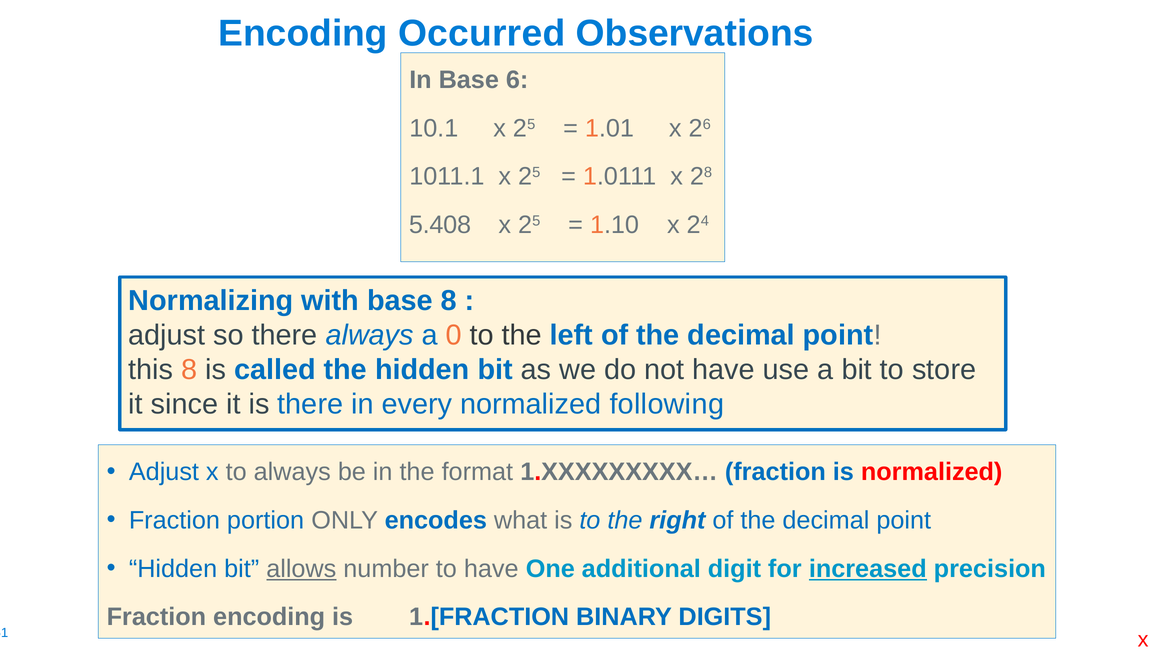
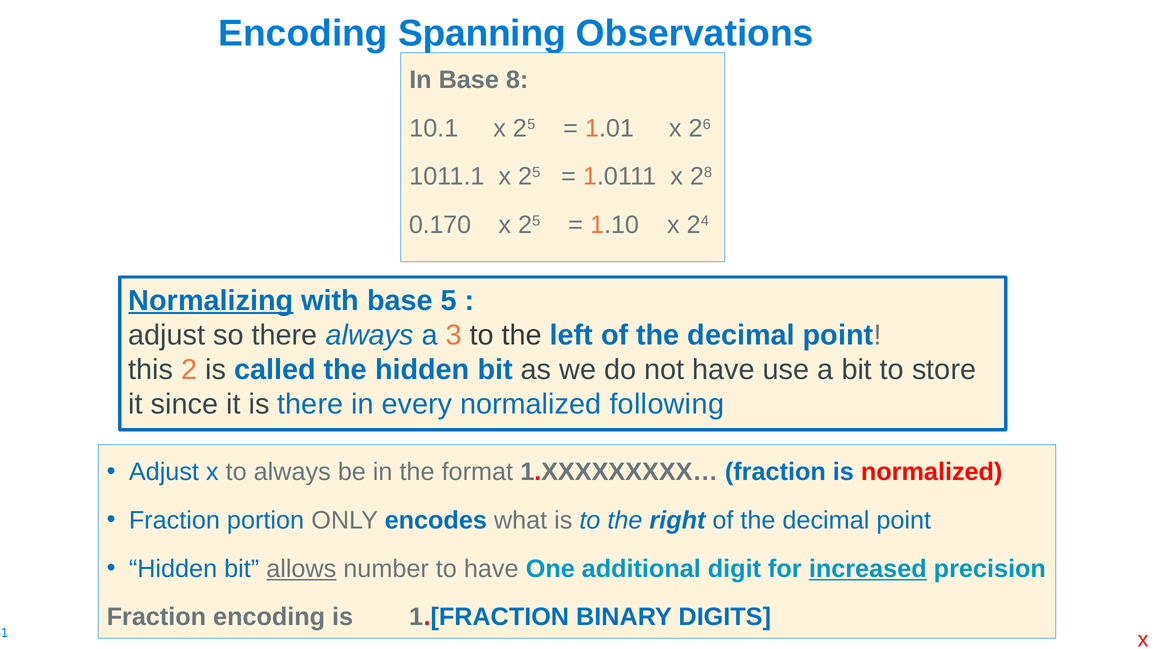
Occurred: Occurred -> Spanning (482, 34)
6: 6 -> 8 (517, 80)
5.408: 5.408 -> 0.170 (440, 225)
Normalizing underline: none -> present (211, 301)
base 8: 8 -> 5 (449, 301)
0: 0 -> 3 (454, 335)
this 8: 8 -> 2 (189, 370)
